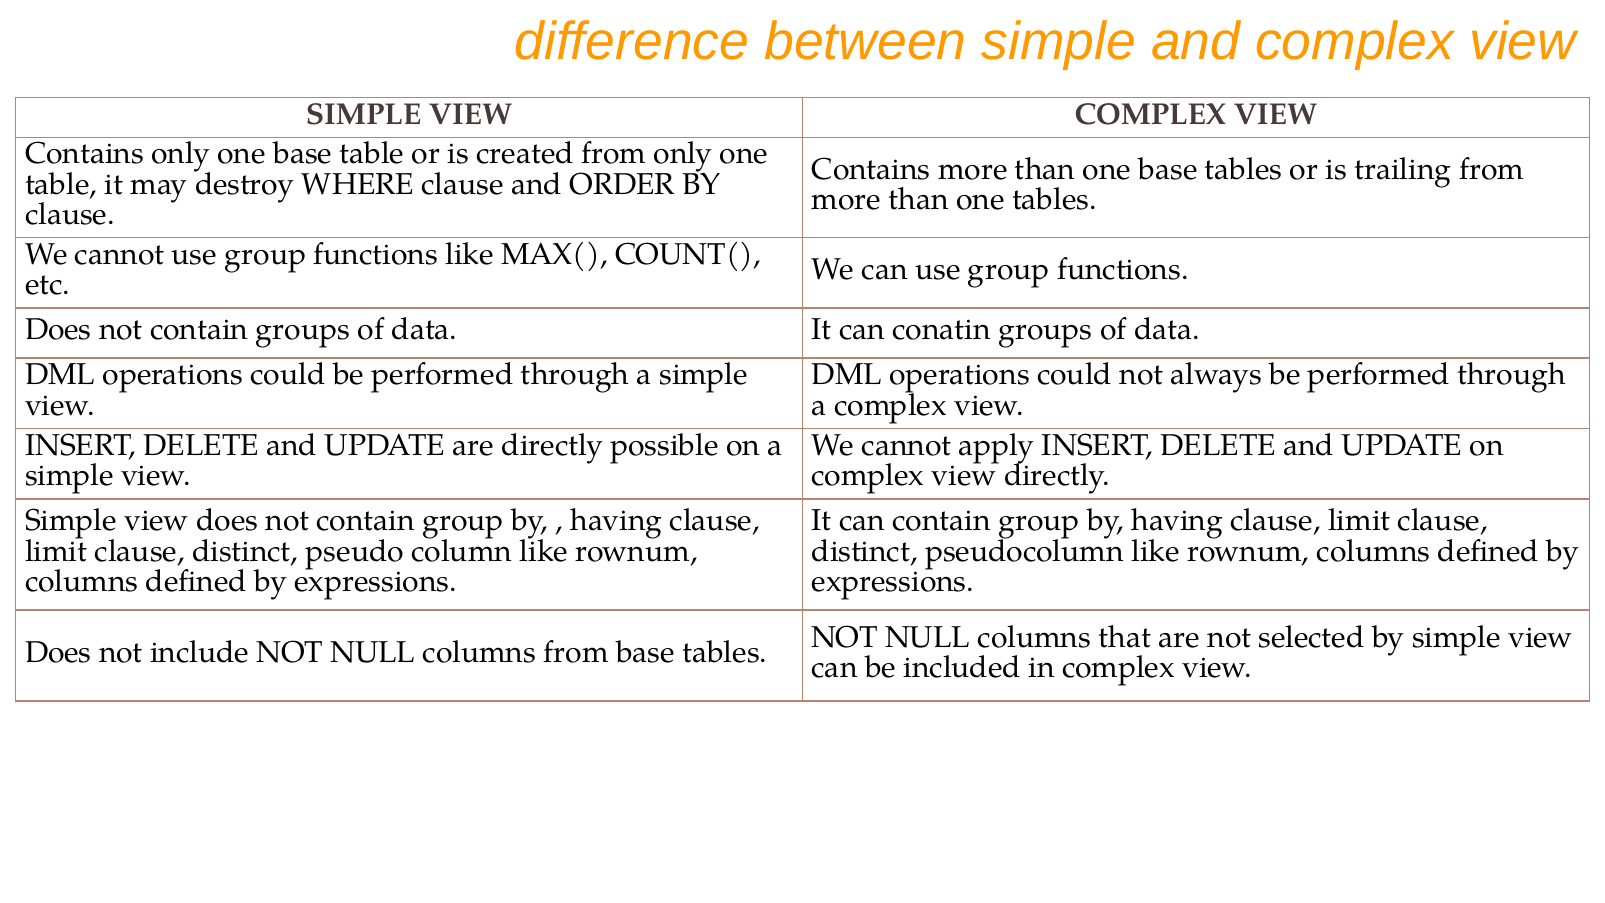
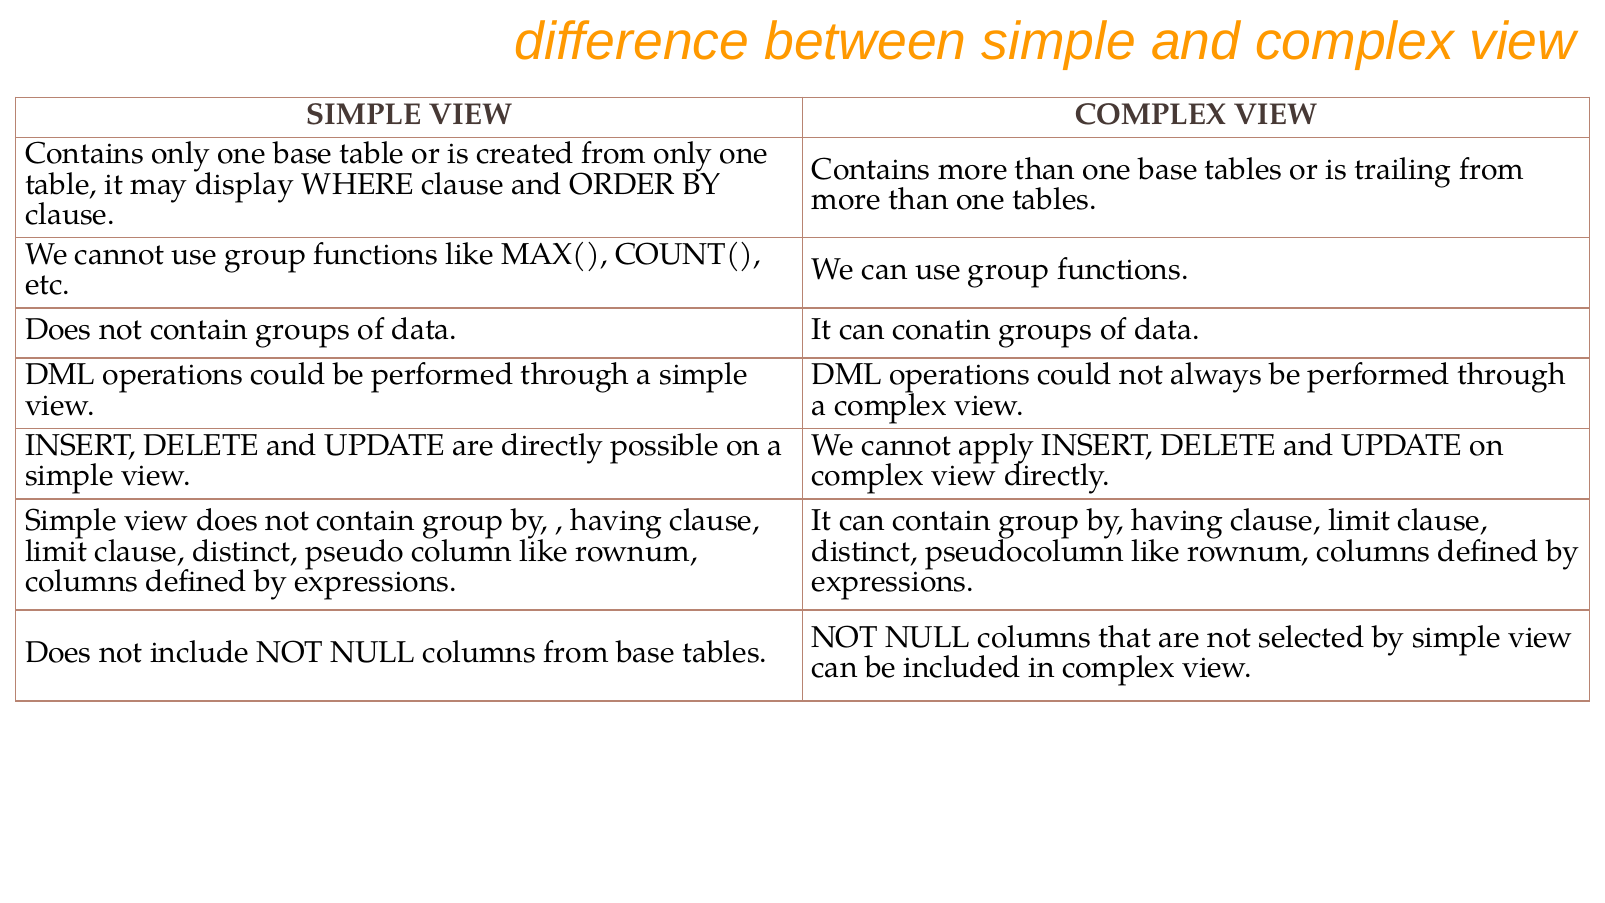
destroy: destroy -> display (245, 184)
